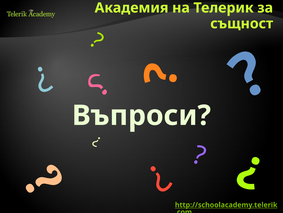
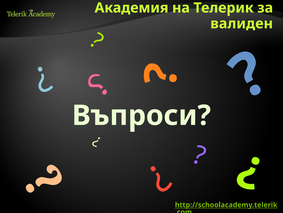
същност: същност -> валиден (242, 24)
